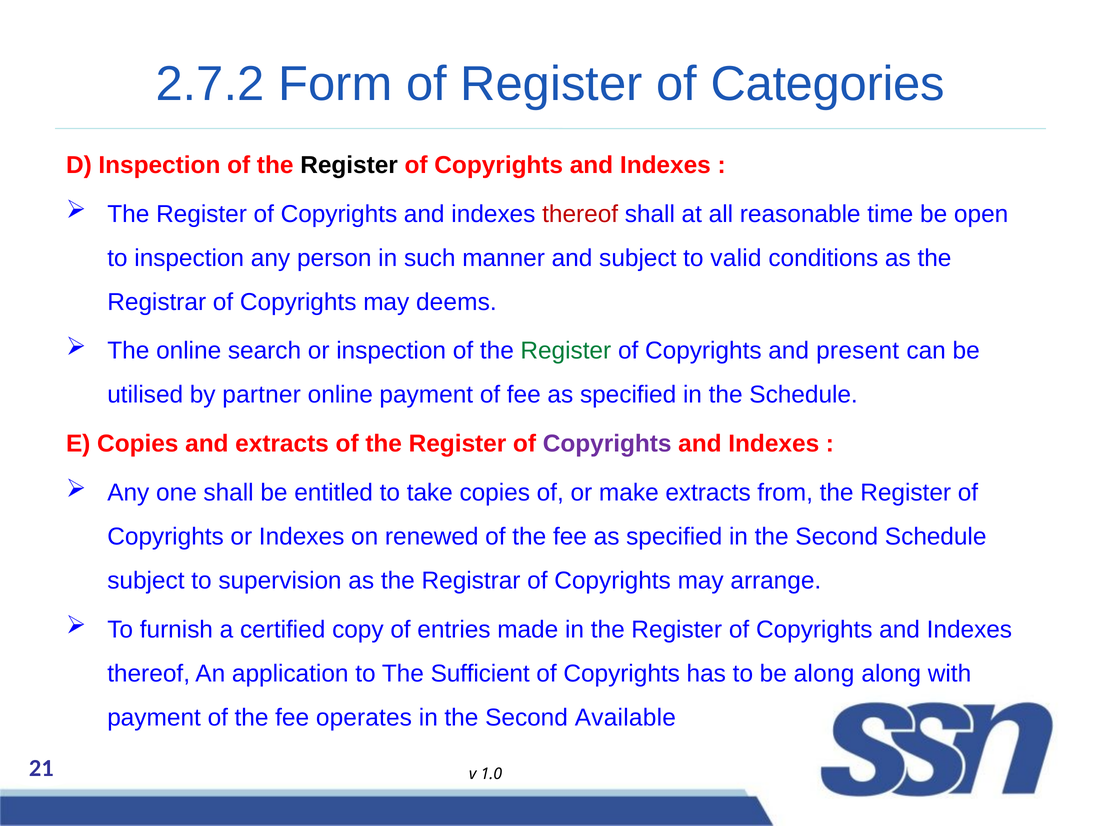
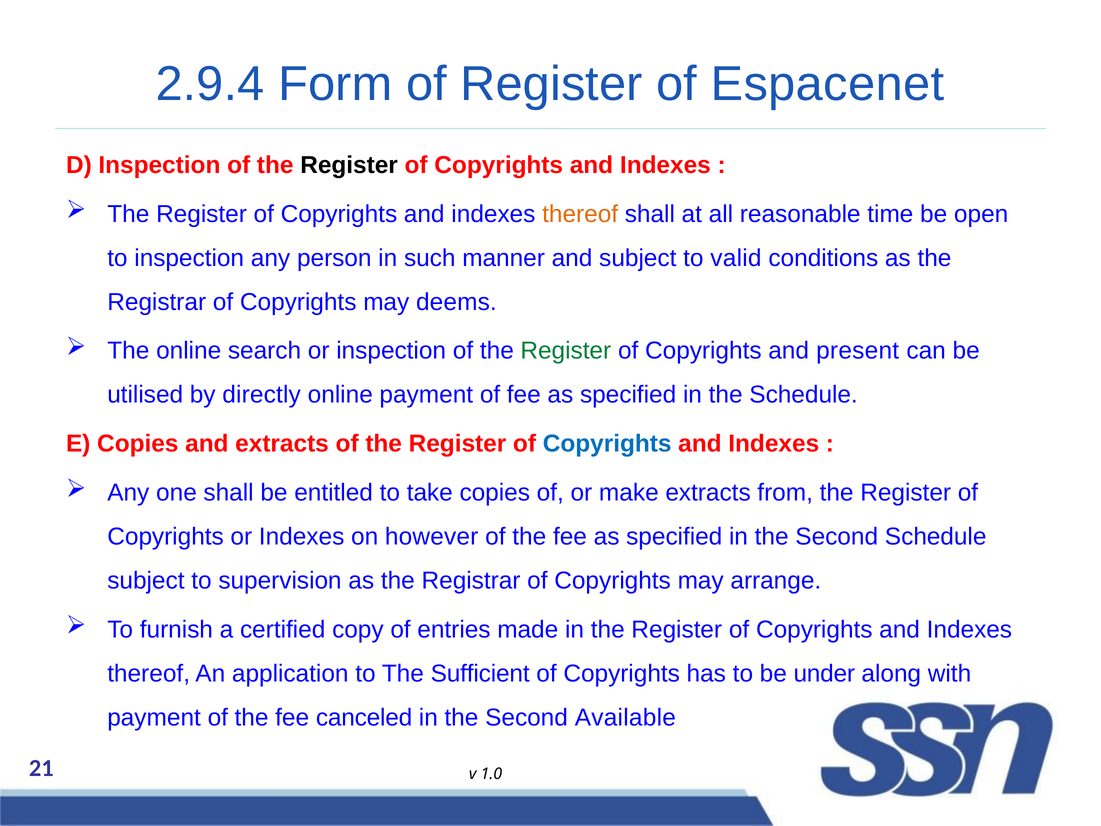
2.7.2: 2.7.2 -> 2.9.4 (210, 84)
Categories: Categories -> Espacenet (827, 84)
thereof colour: red -> orange (580, 214)
partner: partner -> directly (262, 395)
Copyrights colour: purple -> blue (607, 444)
renewed: renewed -> however (432, 537)
be along: along -> under (824, 673)
operates: operates -> canceled (364, 717)
